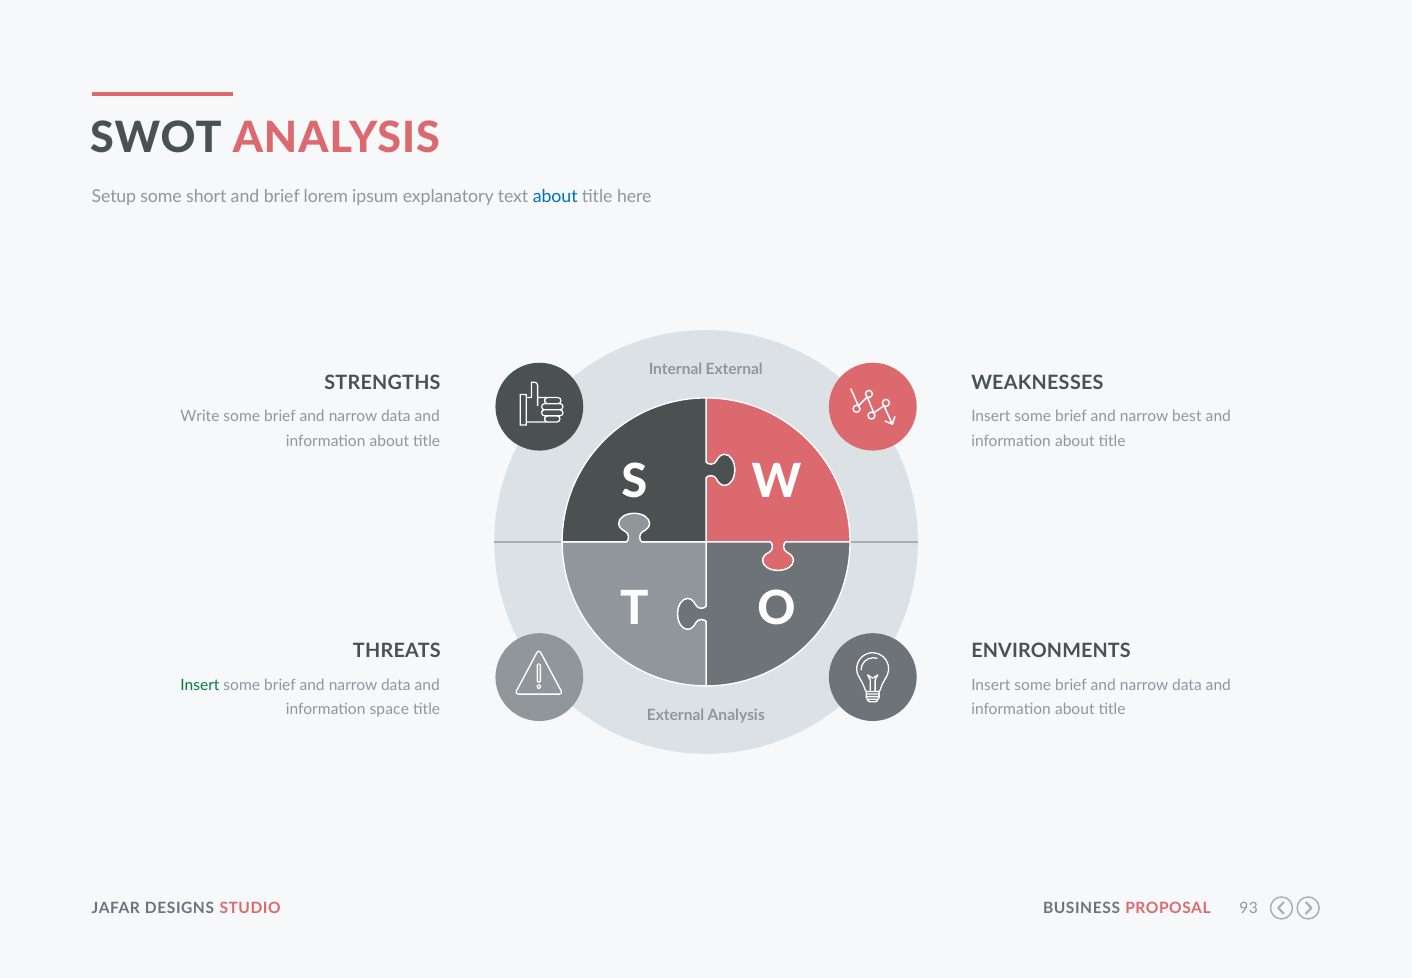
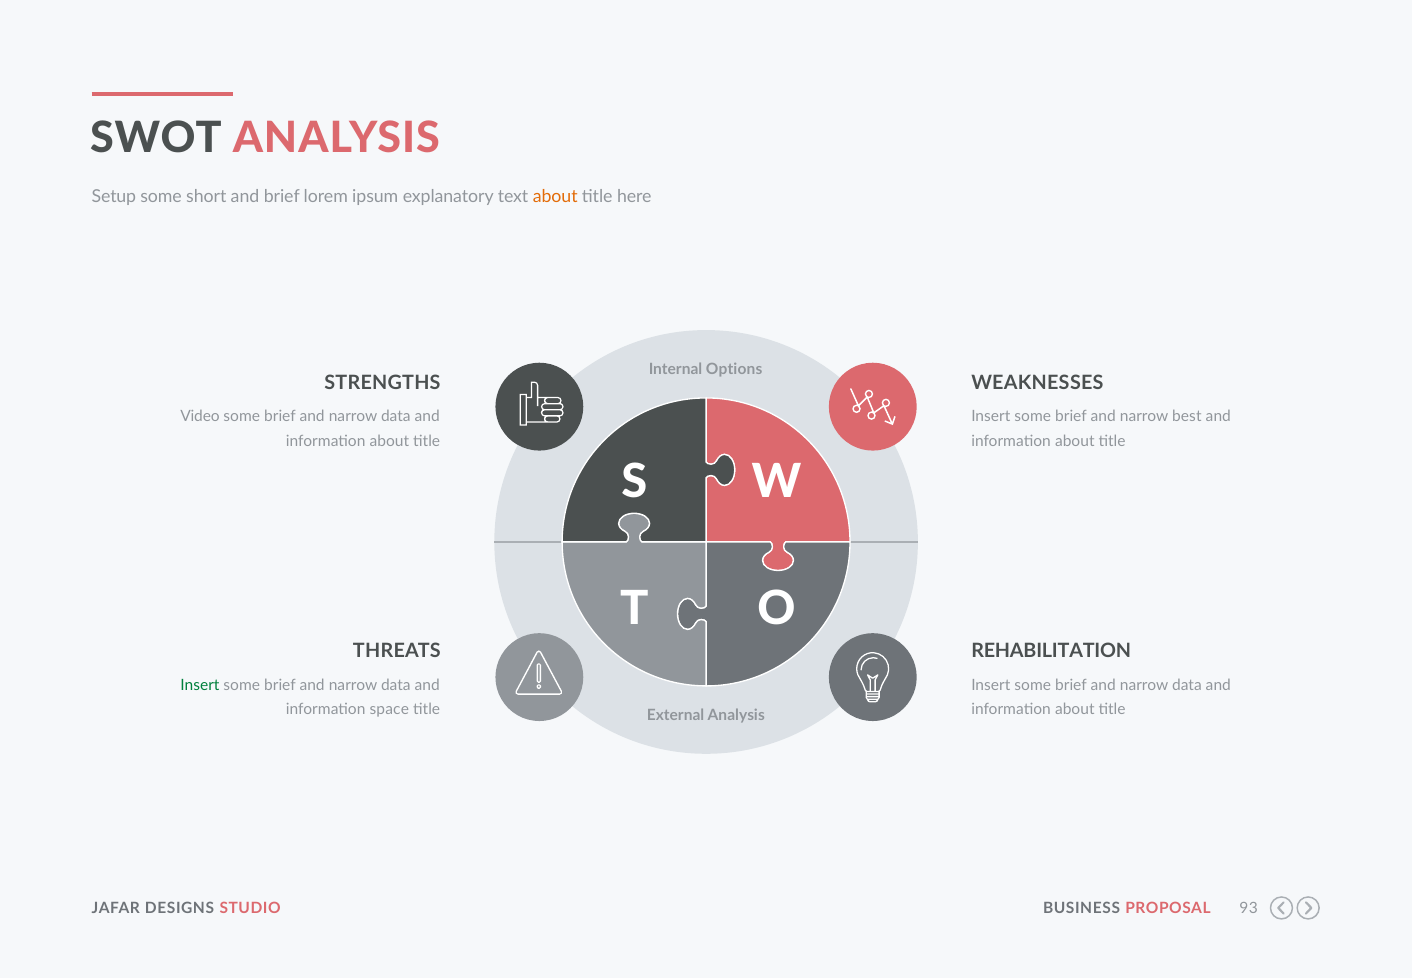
about colour: blue -> orange (555, 196)
Internal External: External -> Options (734, 369)
Write: Write -> Video (200, 416)
ENVIRONMENTS: ENVIRONMENTS -> REHABILITATION (1051, 651)
